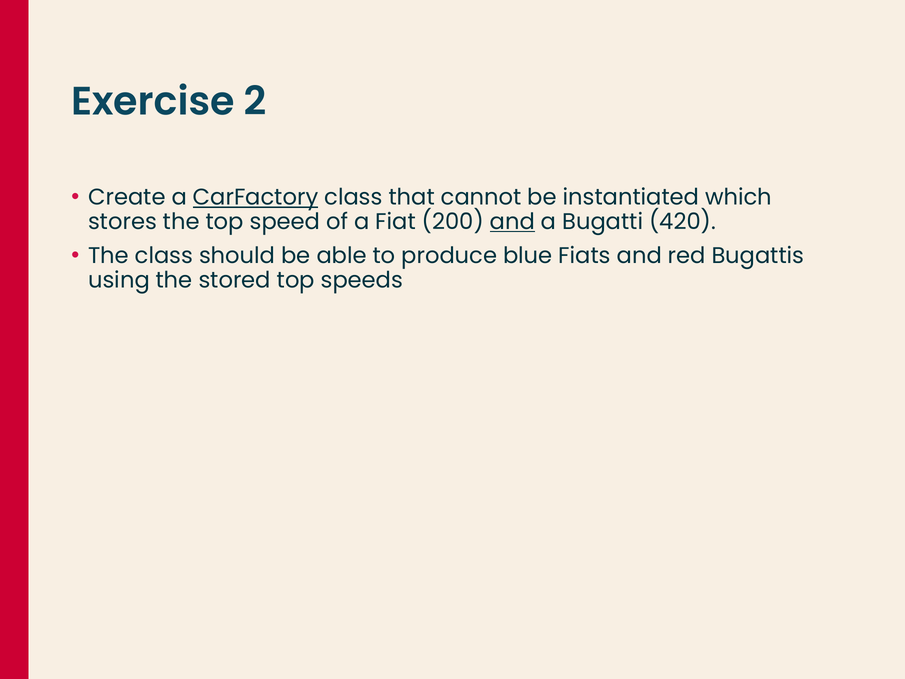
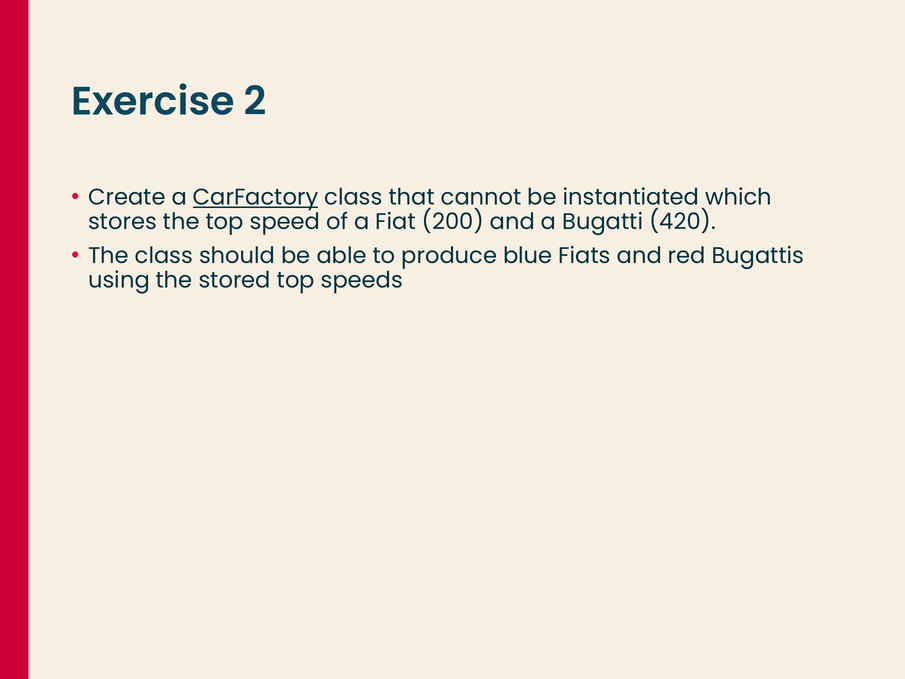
and underline: present -> none (512, 222)
